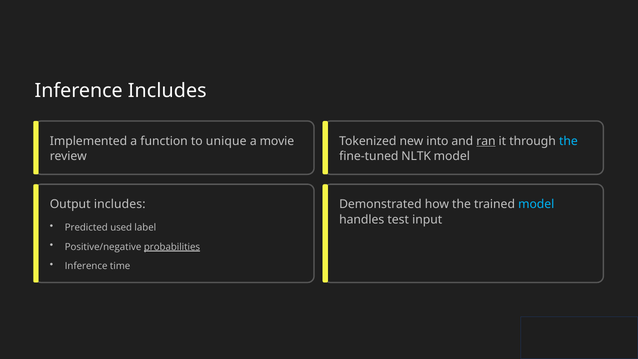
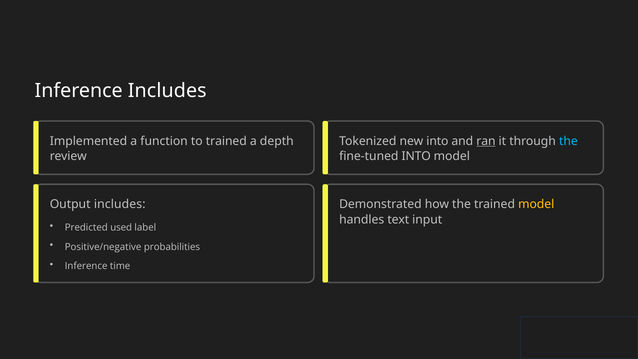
to unique: unique -> trained (226, 141)
movie: movie -> depth (277, 141)
fine-tuned NLTK: NLTK -> INTO (416, 156)
model colour: light blue -> yellow (536, 204)
test: test -> text (398, 219)
probabilities underline: present -> none (172, 247)
